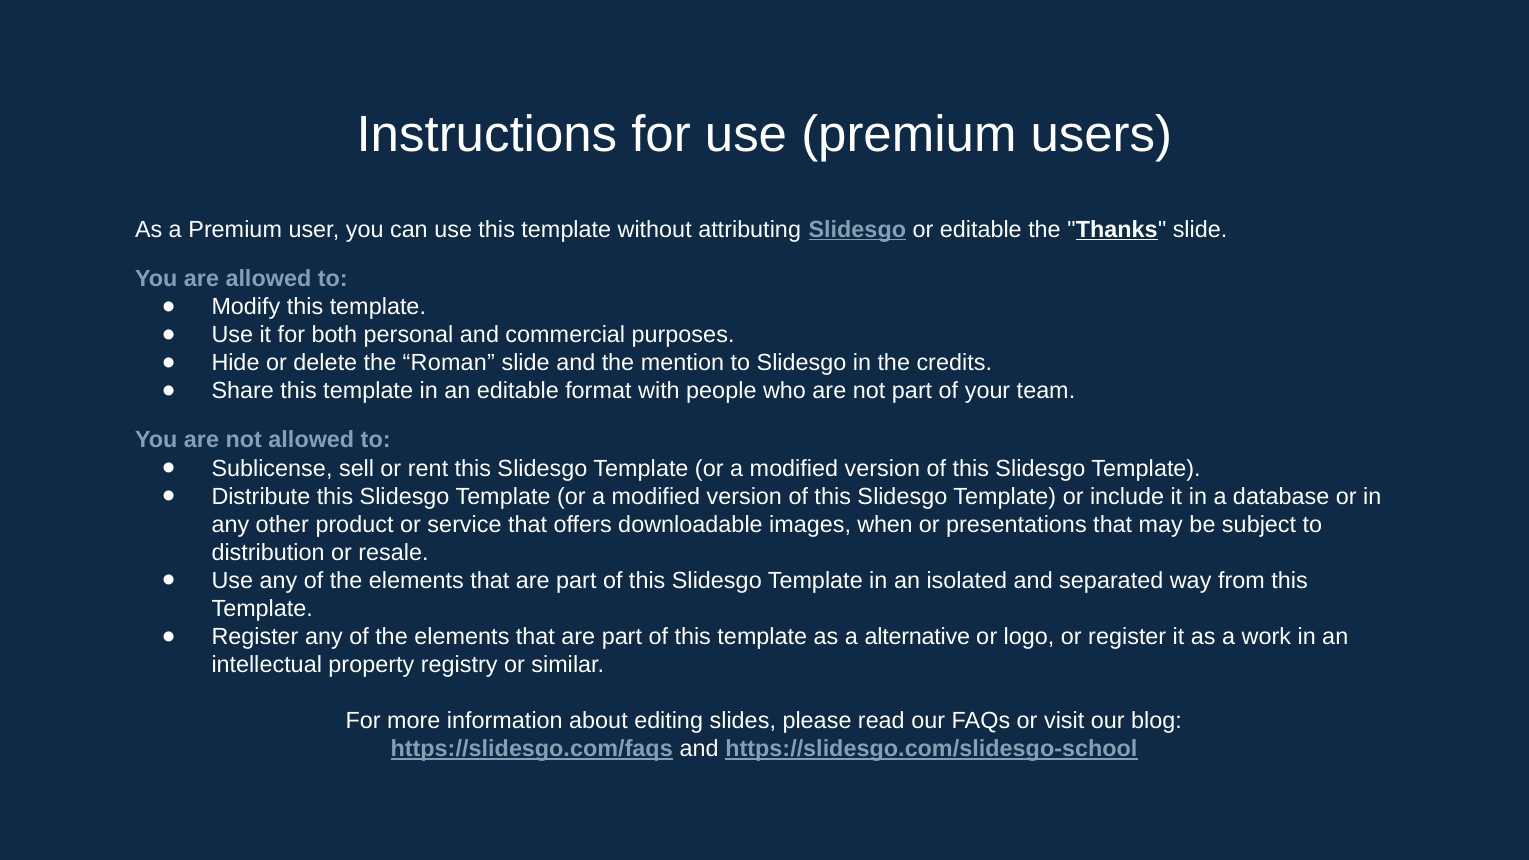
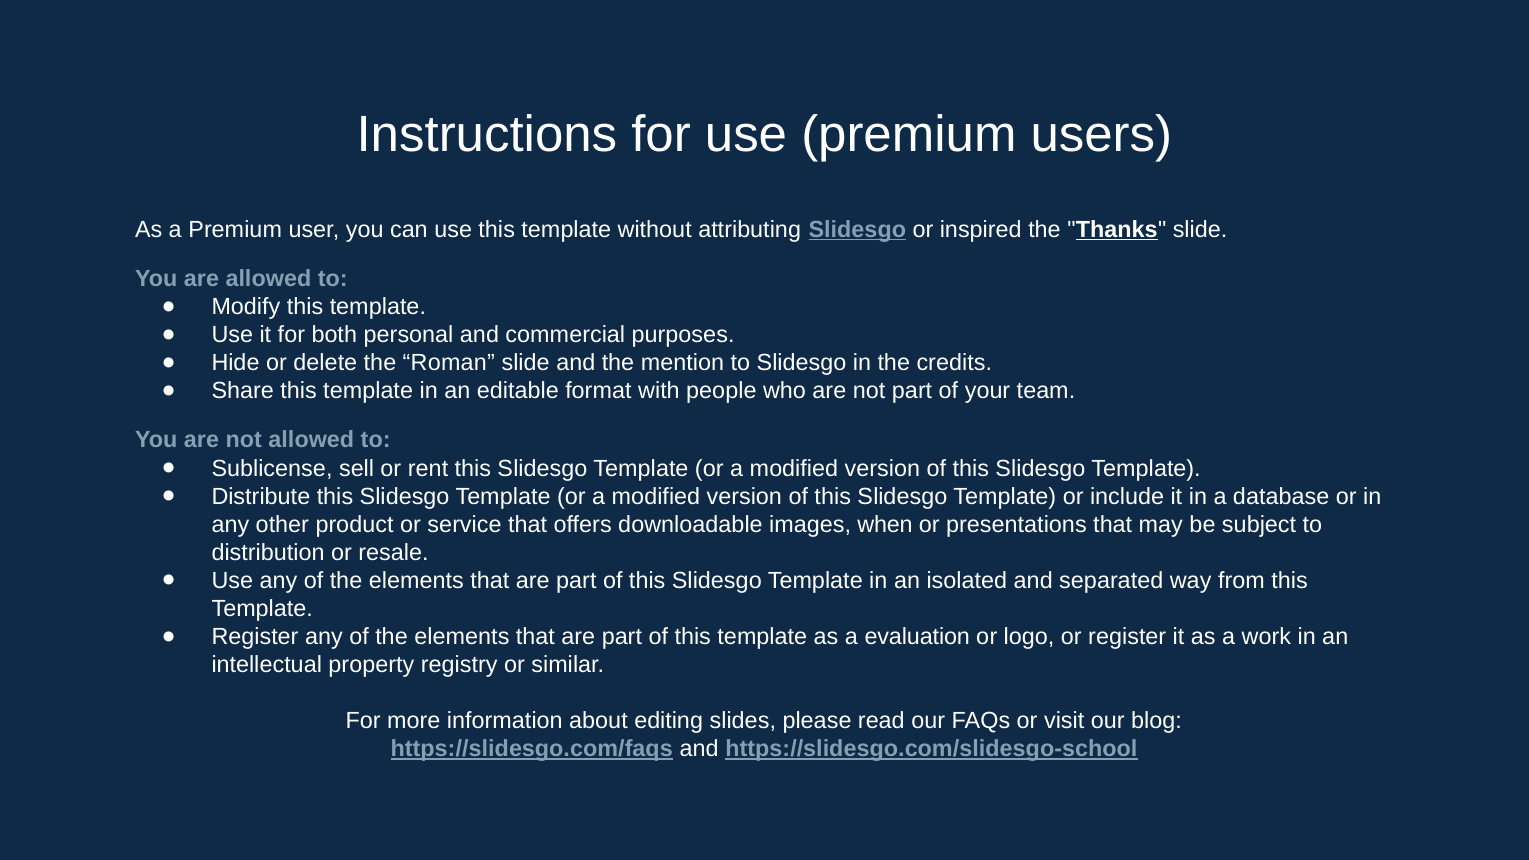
or editable: editable -> inspired (981, 230)
alternative: alternative -> evaluation (917, 637)
